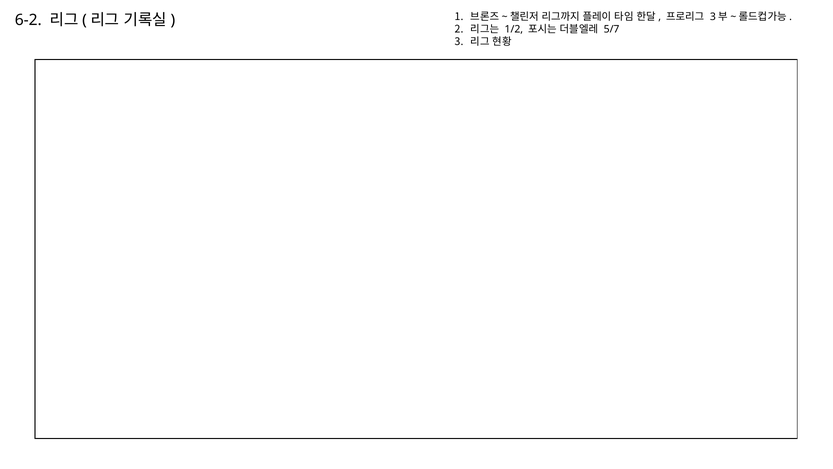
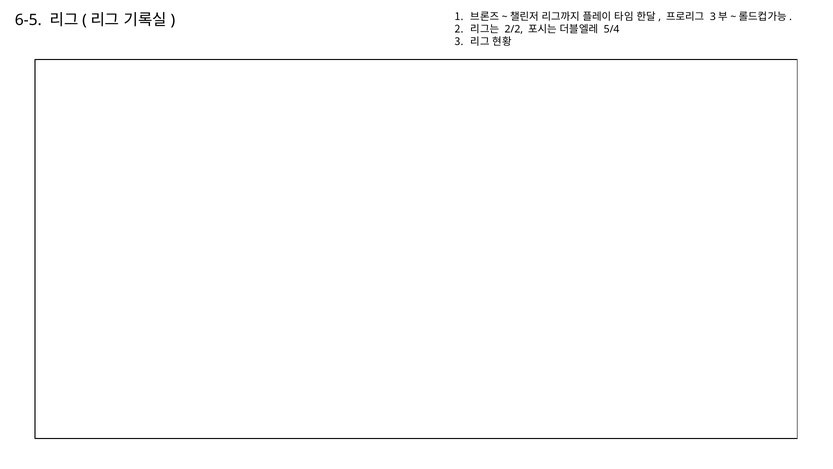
6-2: 6-2 -> 6-5 (28, 20)
1/2: 1/2 -> 2/2 (514, 29)
5/7: 5/7 -> 5/4 (612, 29)
